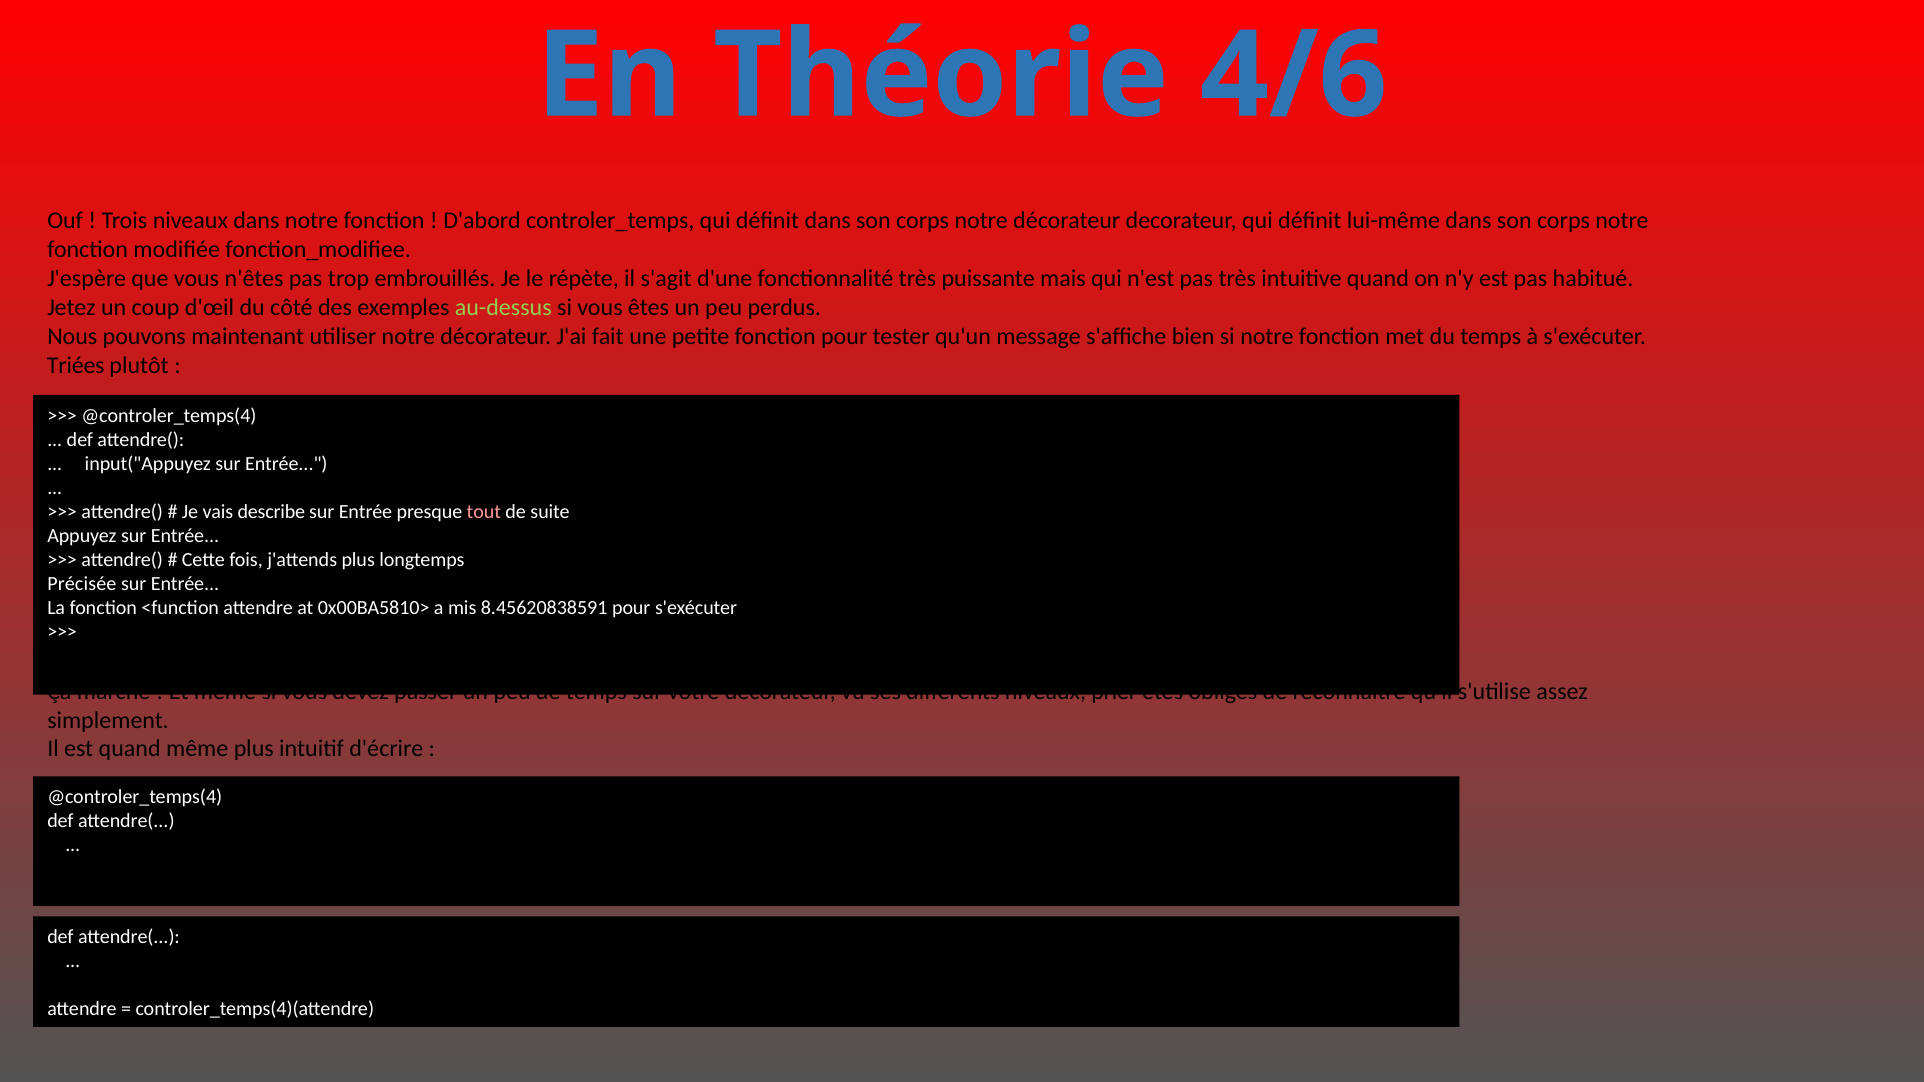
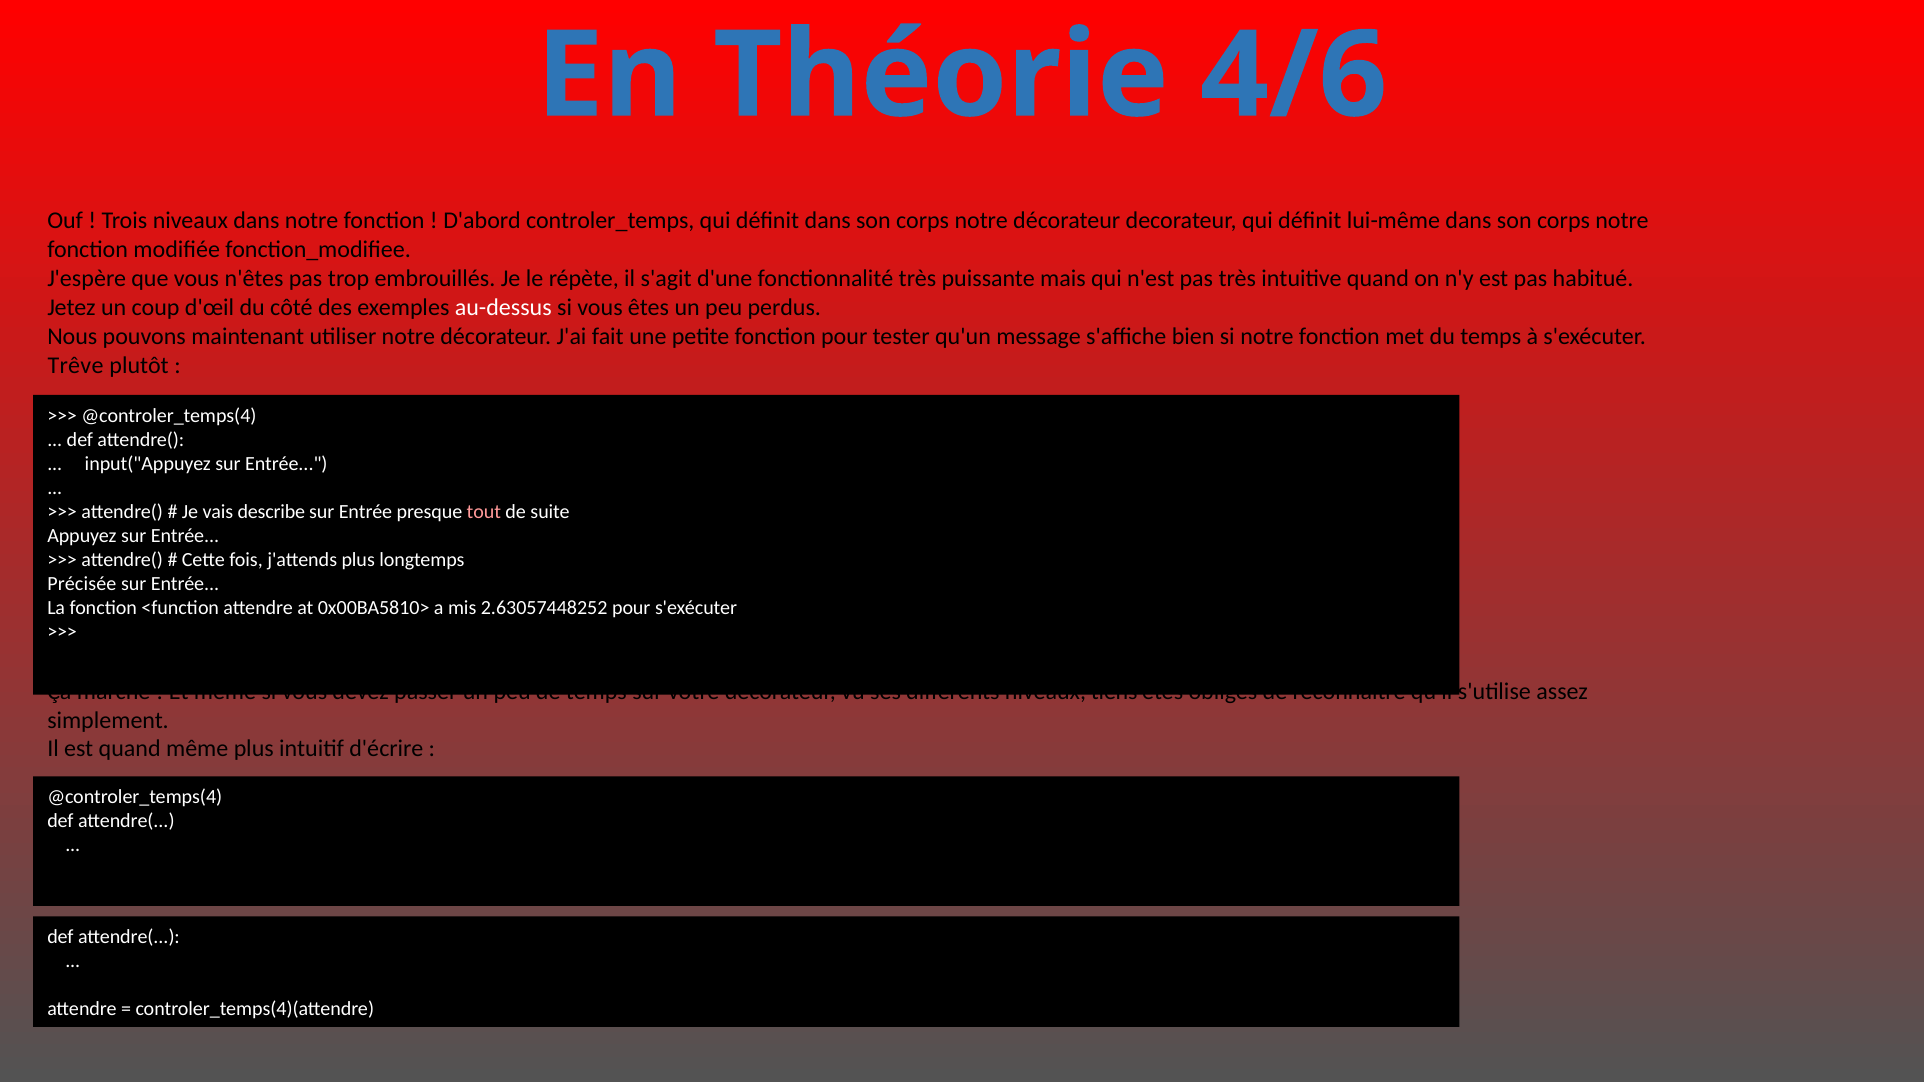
au-dessus colour: light green -> white (503, 308)
Triées: Triées -> Trêve (76, 365)
8.45620838591: 8.45620838591 -> 2.63057448252 (544, 608)
prier: prier -> tiens (1114, 691)
